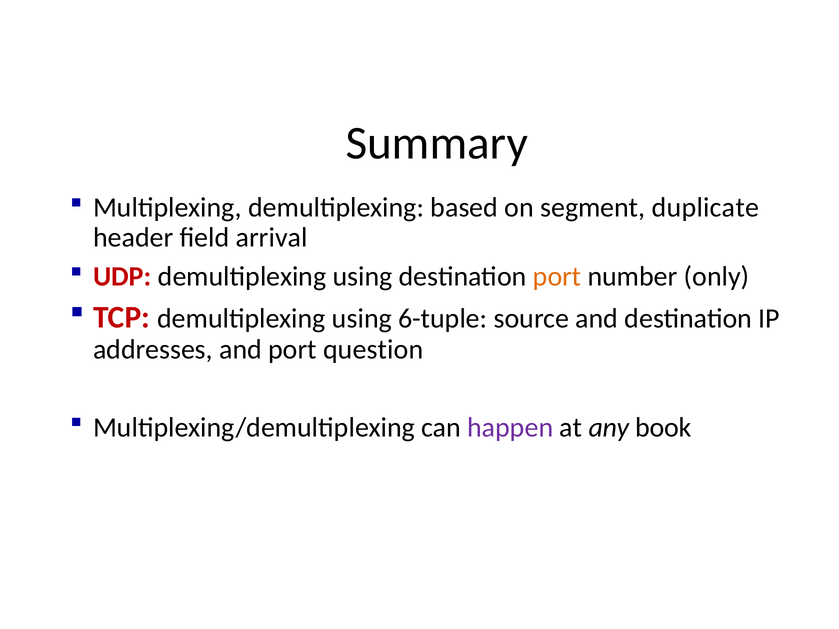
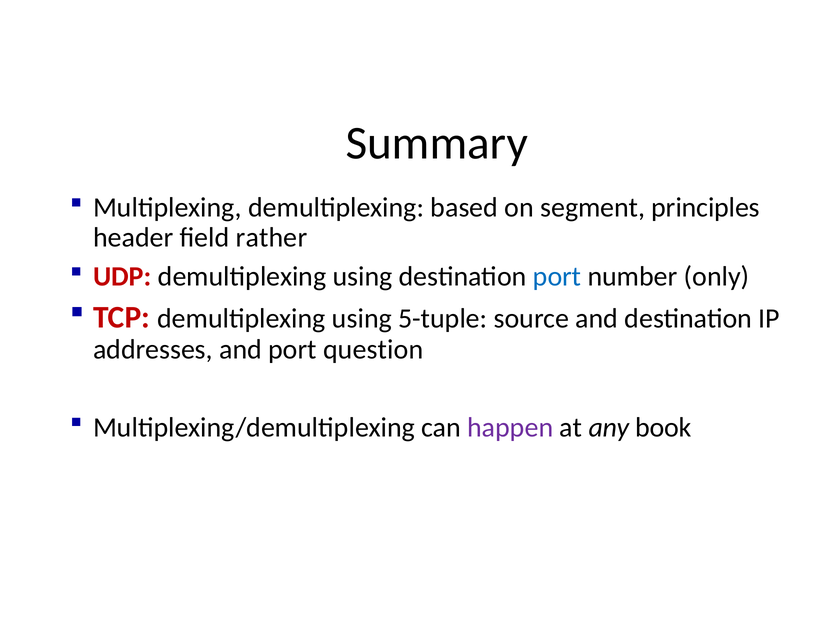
duplicate: duplicate -> principles (706, 208)
arrival: arrival -> rather (272, 238)
port colour: orange -> blue (557, 277)
6-tuple: 6-tuple -> 5-tuple (443, 319)
